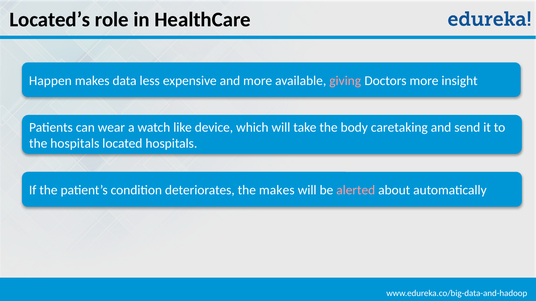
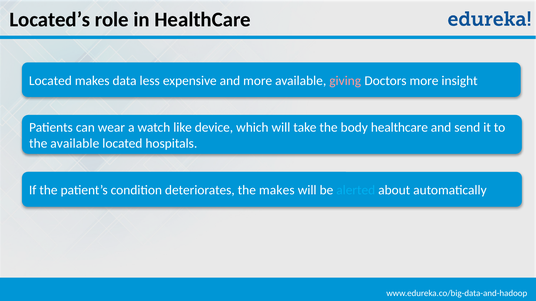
Happen: Happen -> Located (50, 81)
body caretaking: caretaking -> healthcare (399, 127)
the hospitals: hospitals -> available (75, 144)
alerted colour: pink -> light blue (356, 191)
